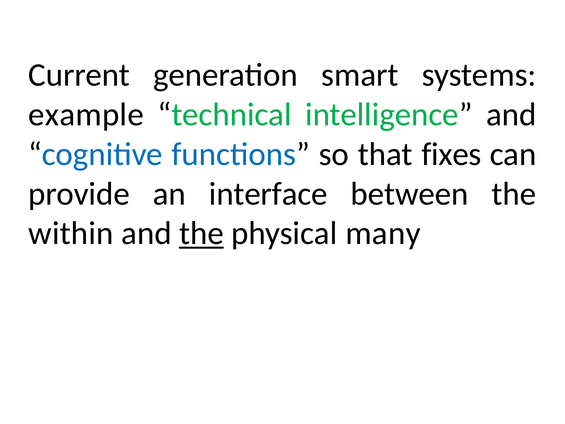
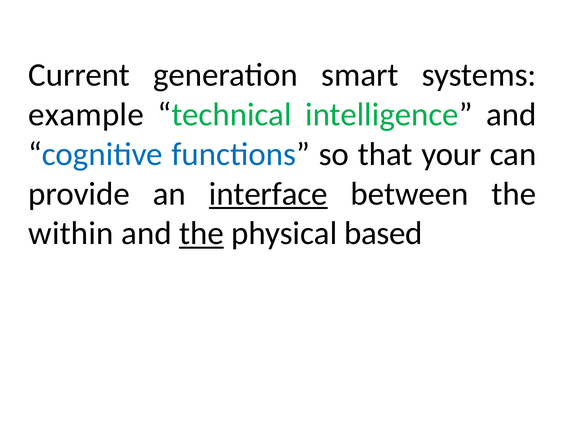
fixes: fixes -> your (451, 154)
interface underline: none -> present (268, 194)
many: many -> based (383, 233)
